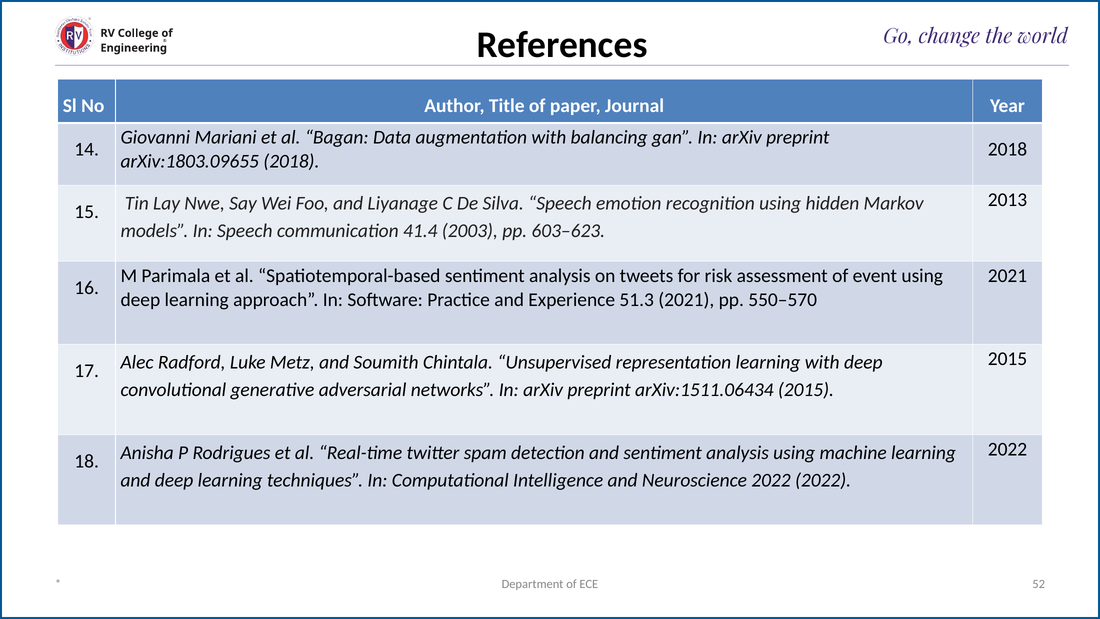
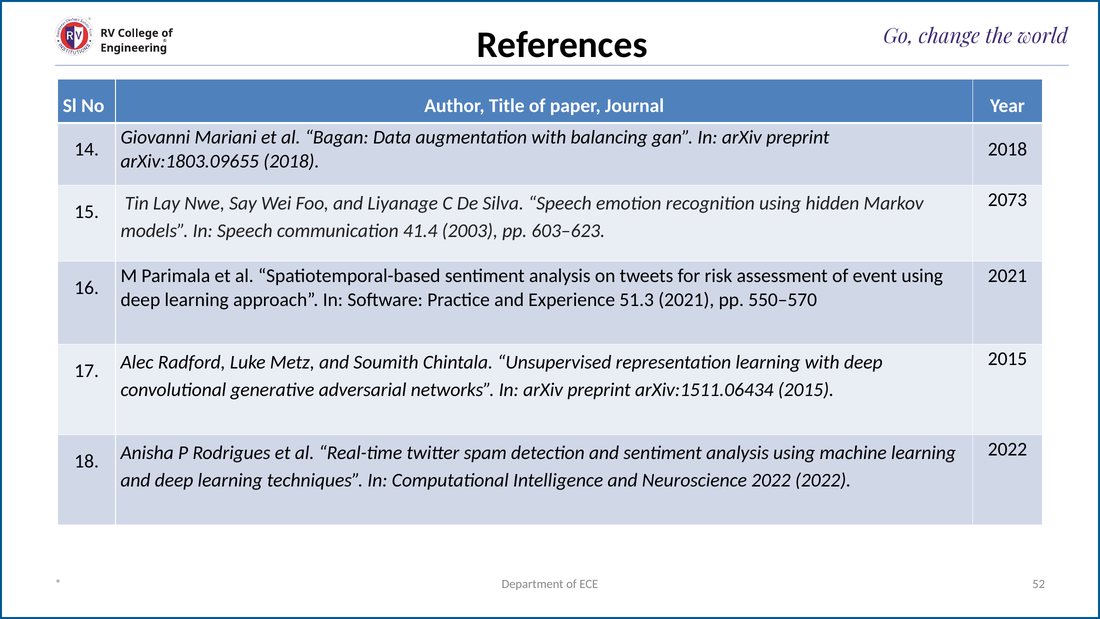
2013: 2013 -> 2073 (1007, 200)
